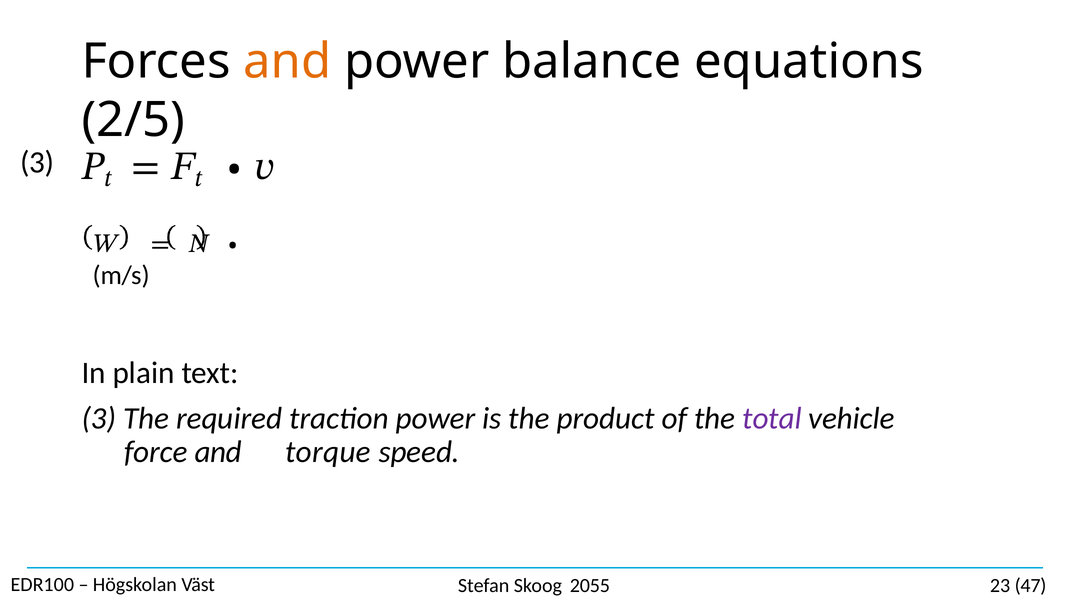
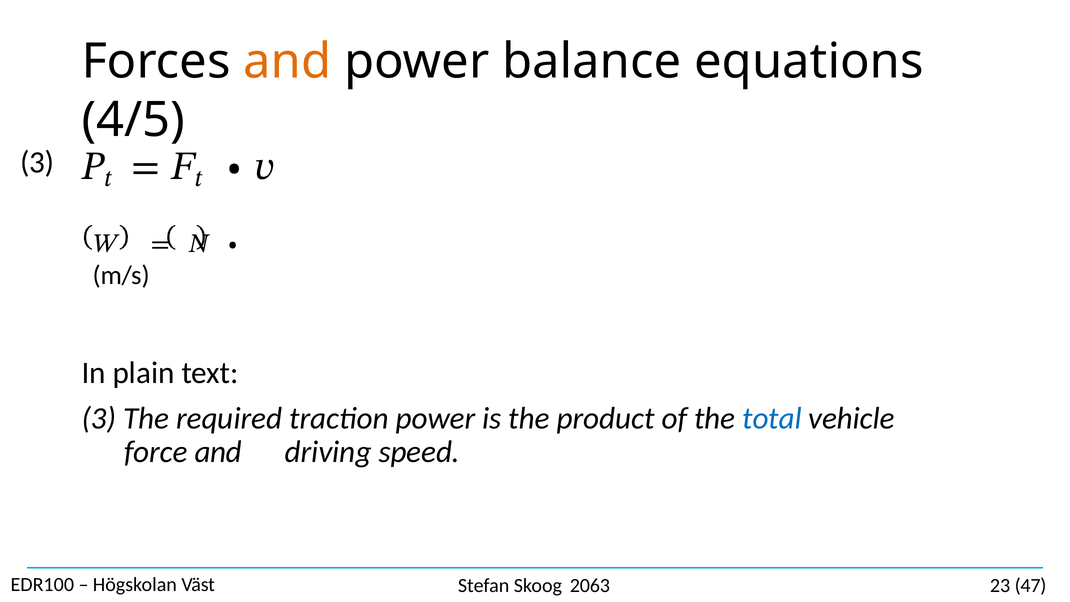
2/5: 2/5 -> 4/5 (133, 120)
total colour: purple -> blue (772, 418)
torque: torque -> driving (328, 452)
2055: 2055 -> 2063 (590, 586)
